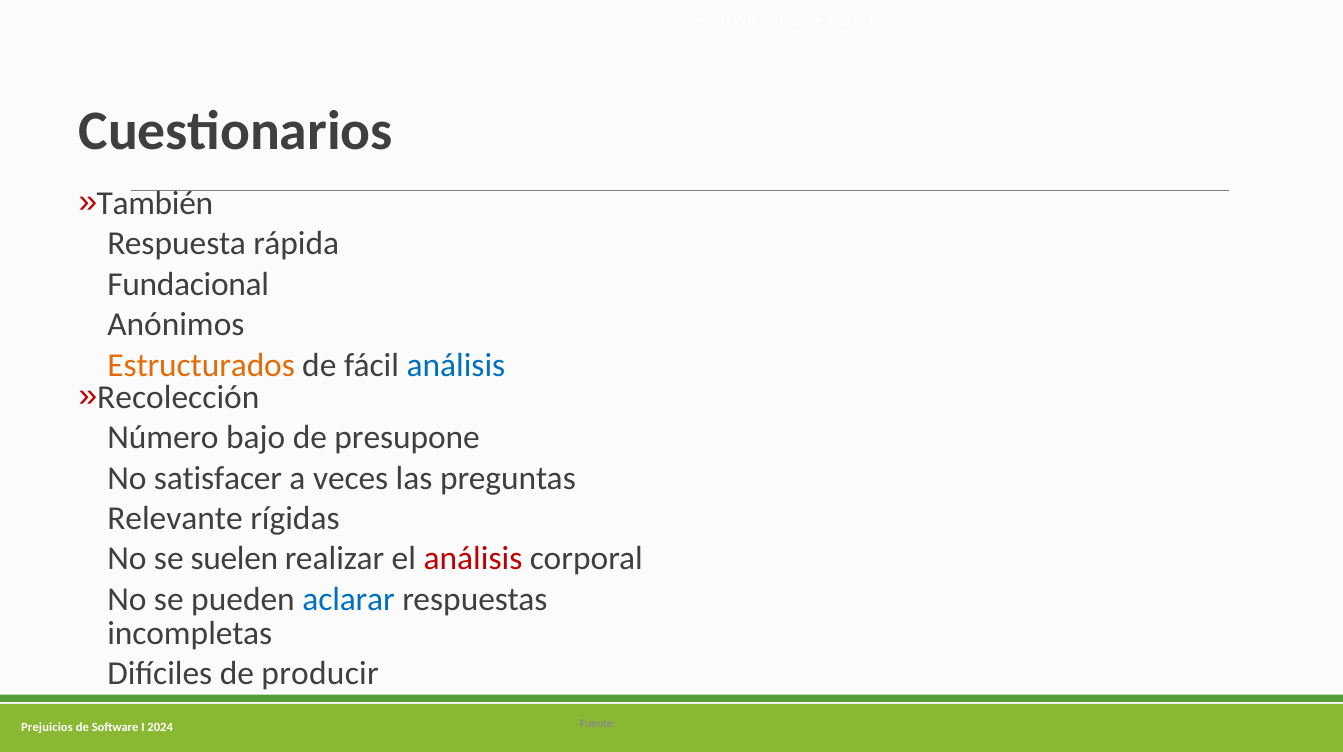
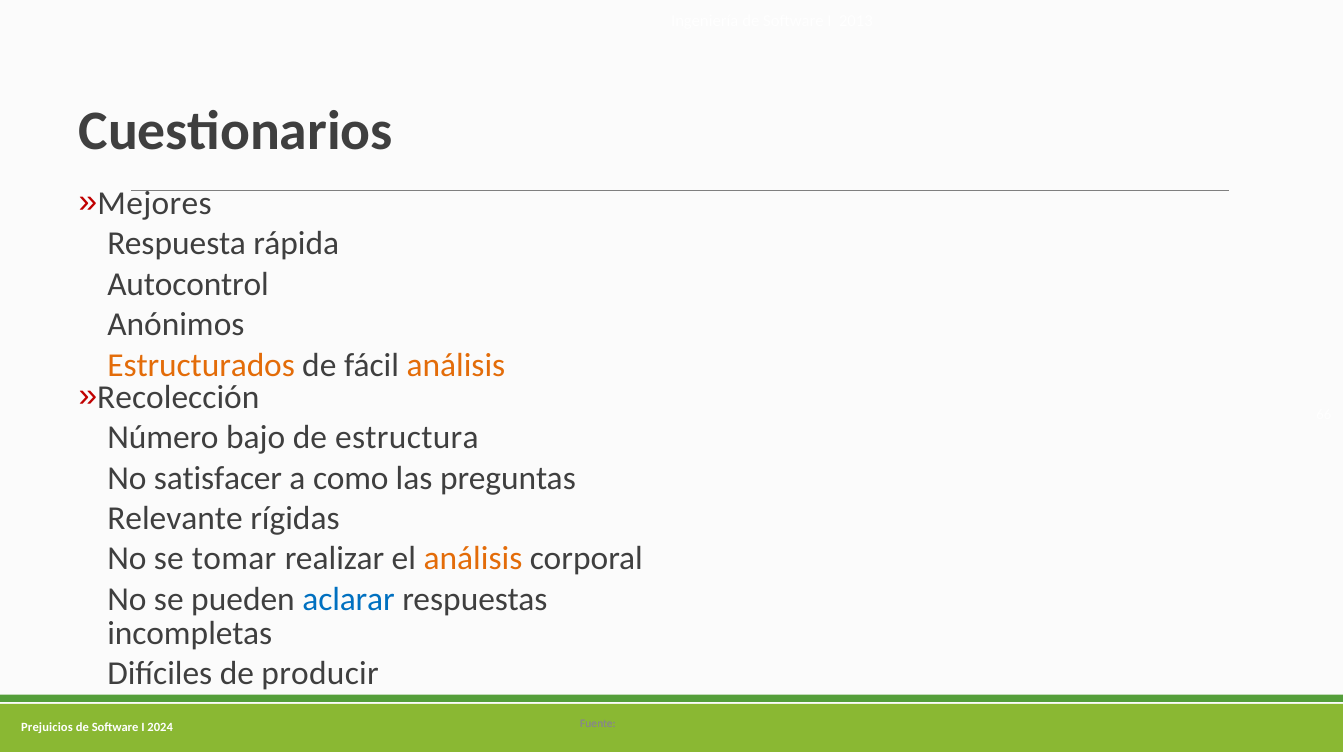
También: También -> Mejores (155, 204)
Fundacional: Fundacional -> Autocontrol (188, 284)
análisis colour: blue -> orange (456, 365)
presupone: presupone -> estructura (407, 438)
veces: veces -> como (351, 478)
suelen: suelen -> tomar (234, 559)
análisis colour: red -> orange (473, 559)
